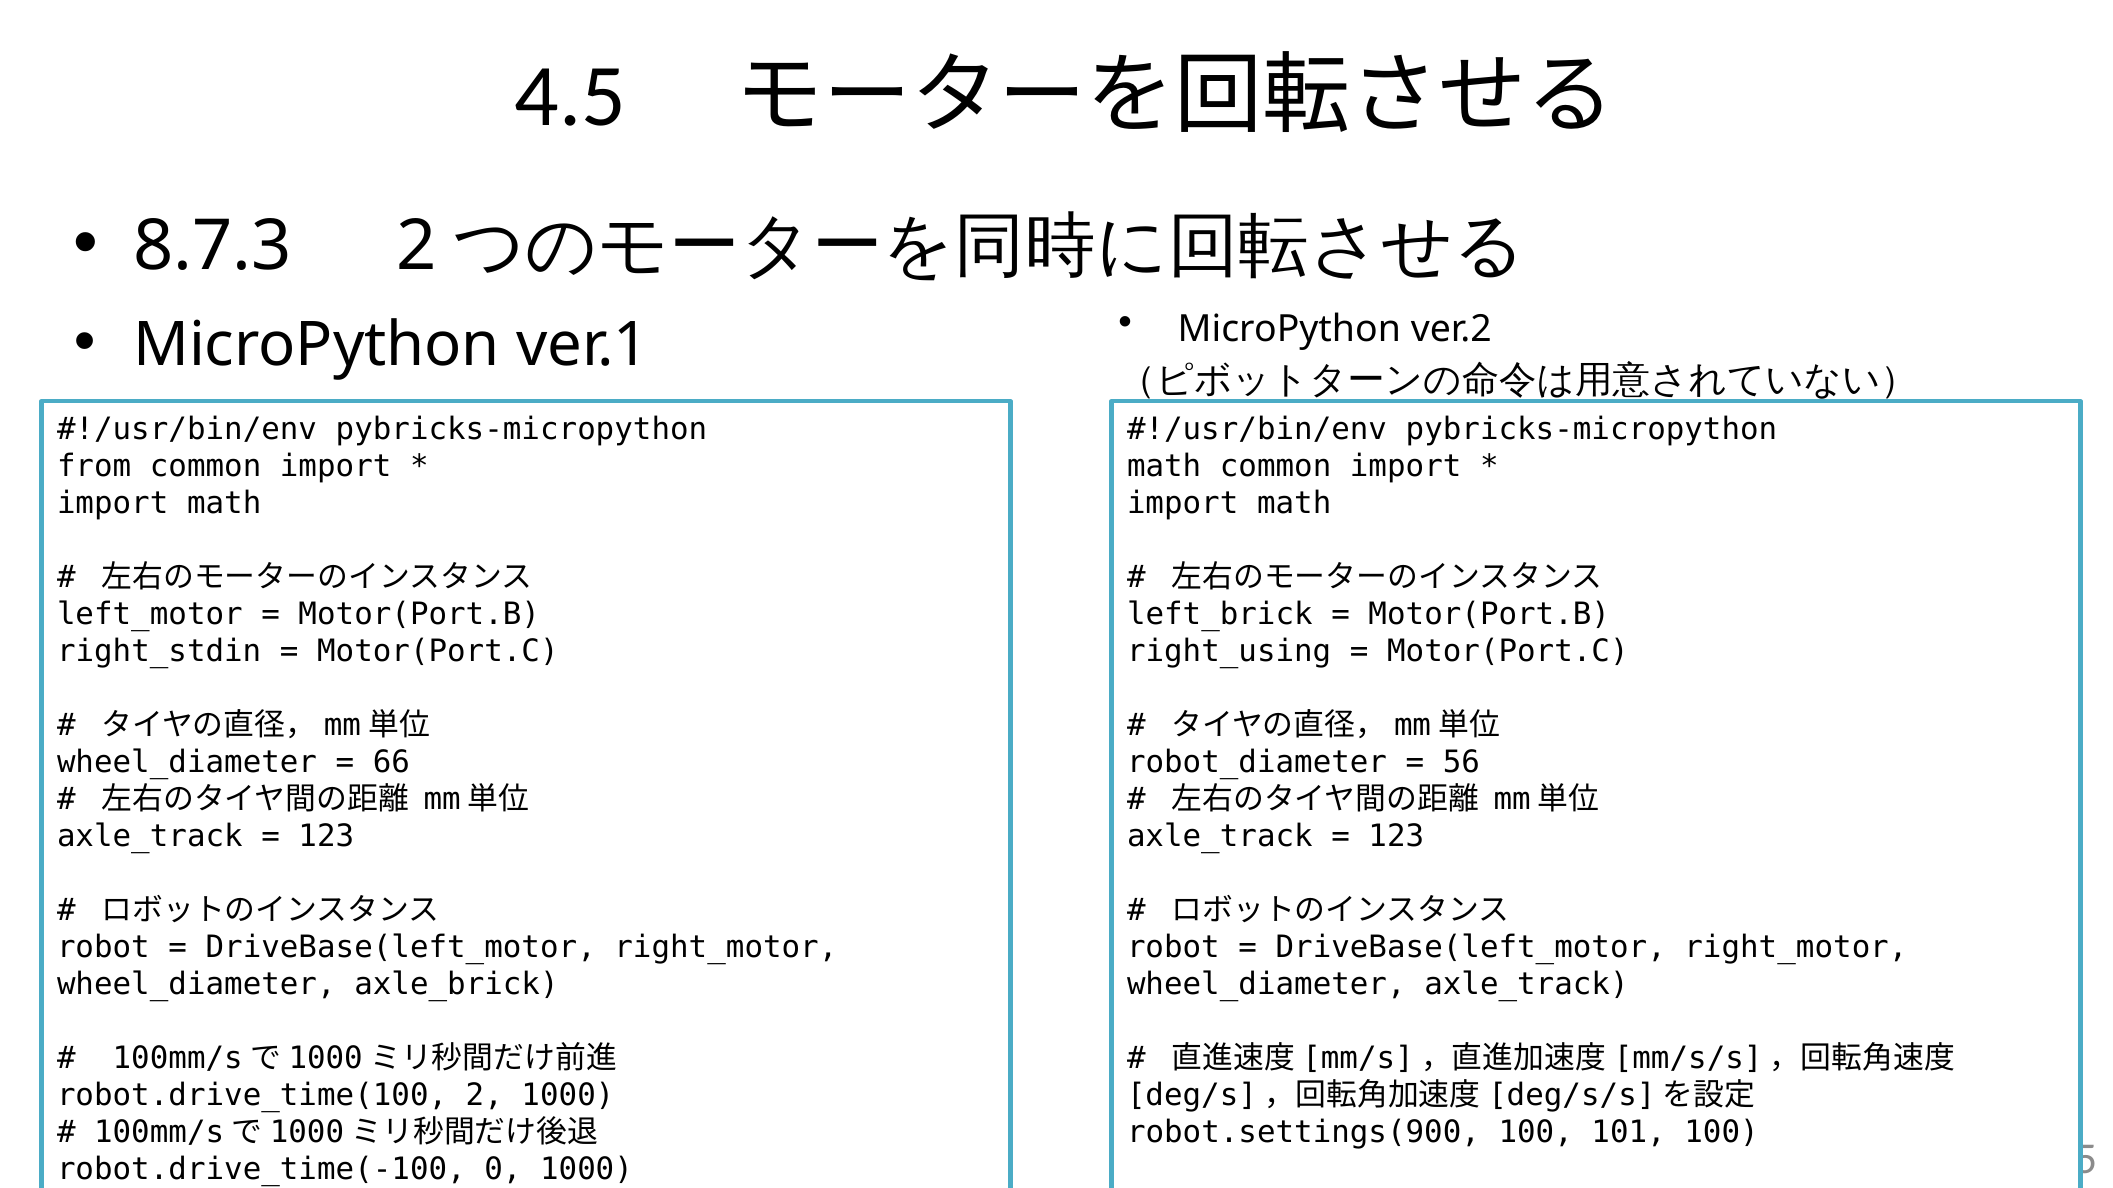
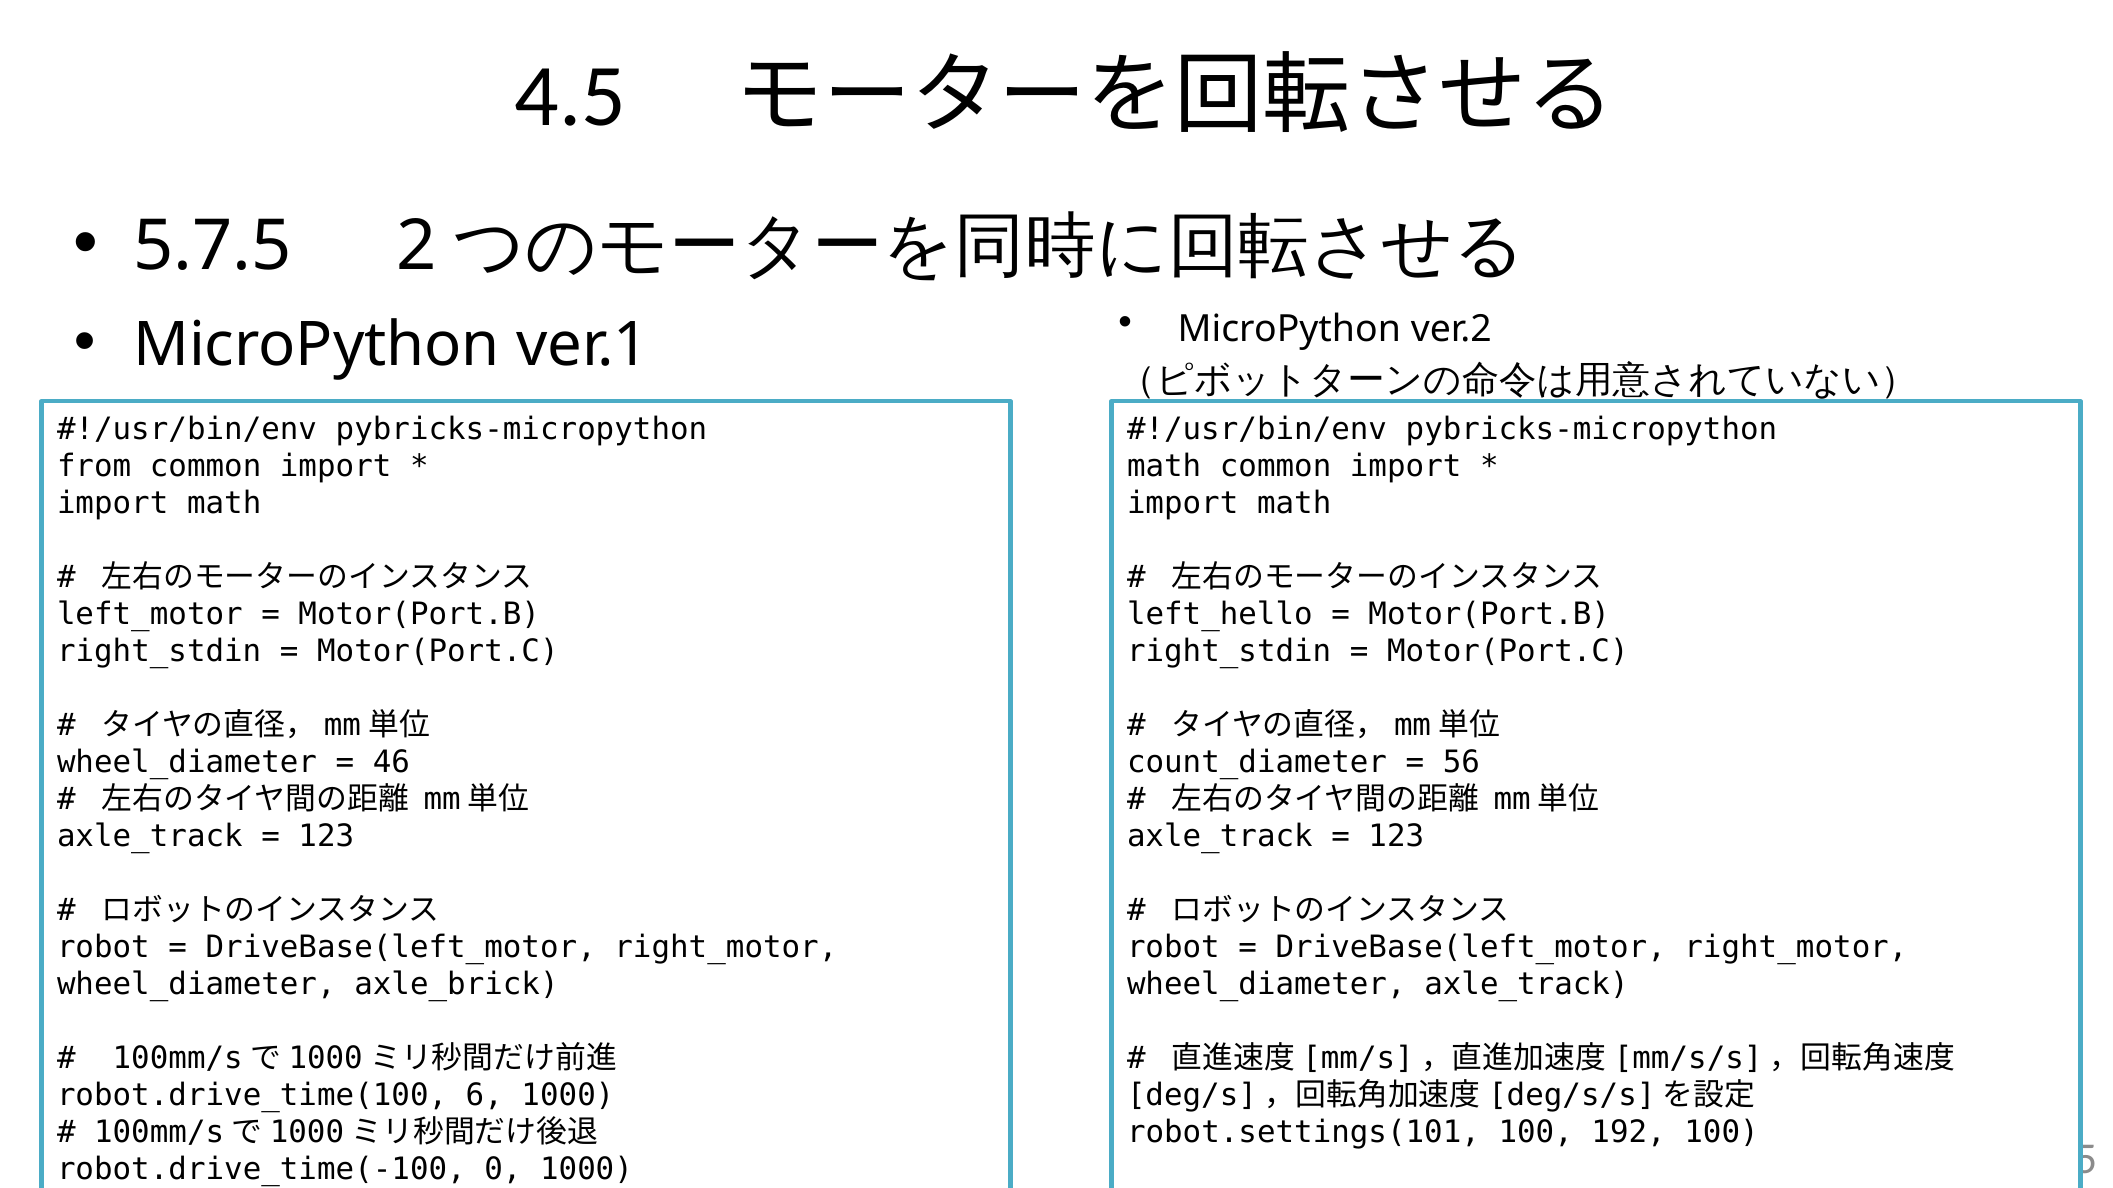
8.7.3: 8.7.3 -> 5.7.5 (213, 246)
left_brick: left_brick -> left_hello (1220, 615)
right_using: right_using -> right_stdin (1229, 652)
66: 66 -> 46 (391, 763)
robot_diameter: robot_diameter -> count_diameter (1257, 763)
robot.drive_time(100 2: 2 -> 6 (484, 1096)
robot.settings(900: robot.settings(900 -> robot.settings(101 (1303, 1133)
101: 101 -> 192 (1629, 1133)
